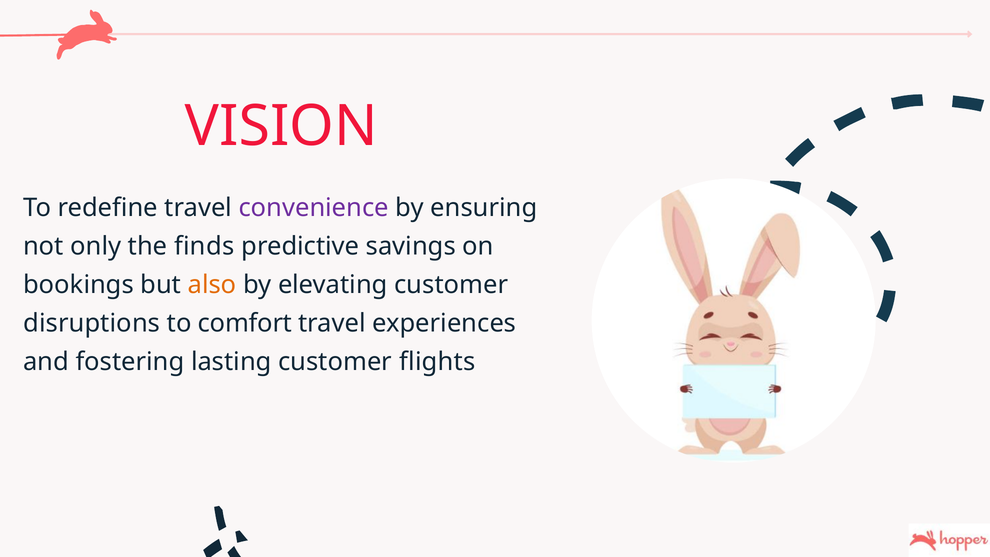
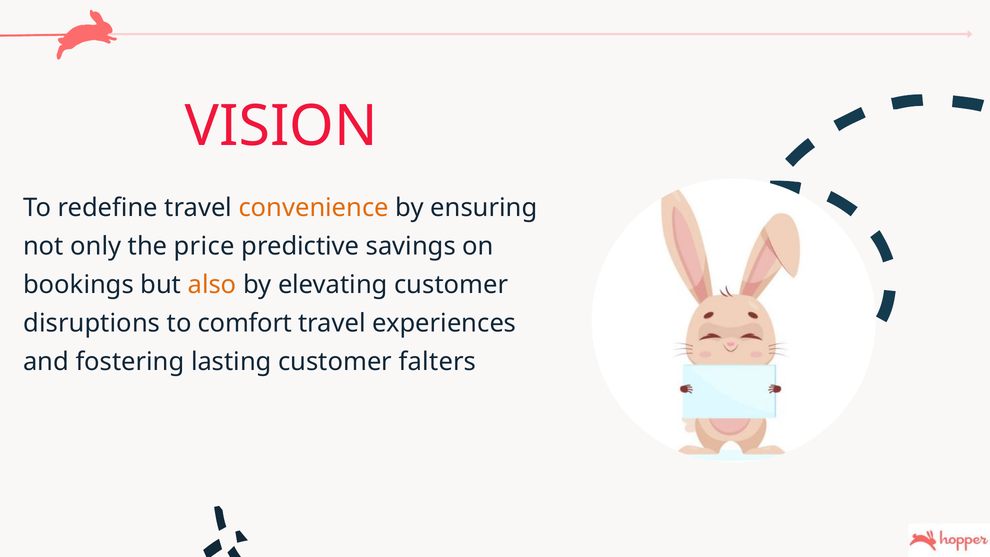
convenience colour: purple -> orange (314, 208)
finds: finds -> price (204, 246)
flights: flights -> falters (437, 362)
